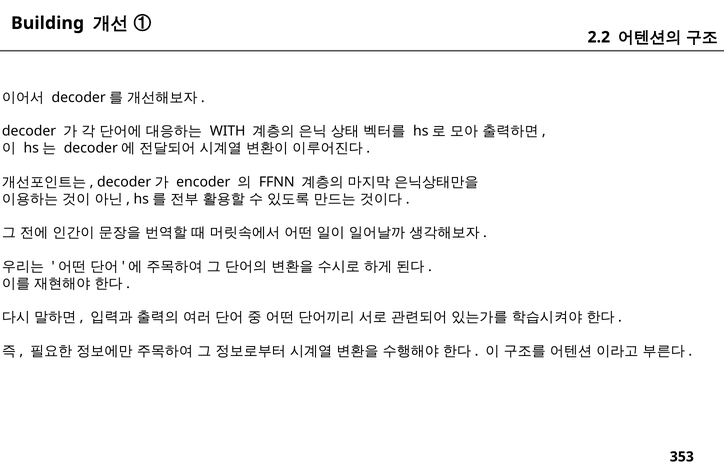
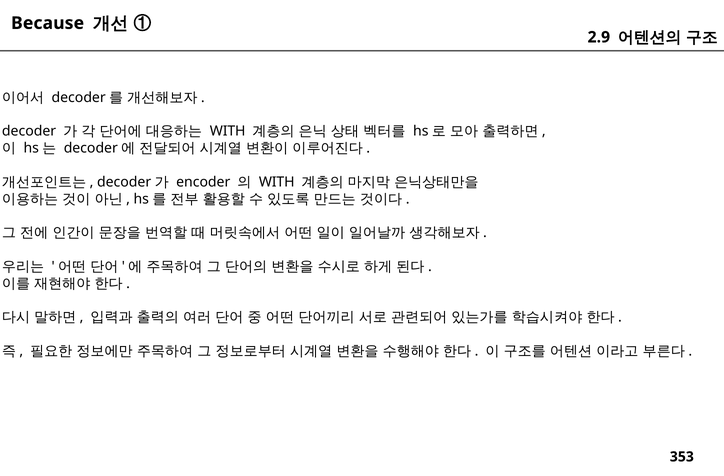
Building: Building -> Because (48, 23)
2.2: 2.2 -> 2.9 (599, 37)
FFNN: FFNN -> WITH (277, 182)
